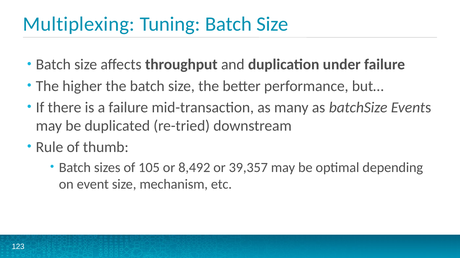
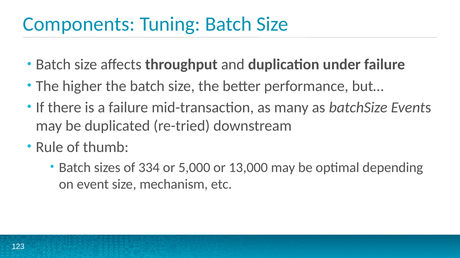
Multiplexing: Multiplexing -> Components (79, 24)
105: 105 -> 334 (149, 168)
8,492: 8,492 -> 5,000 (194, 168)
39,357: 39,357 -> 13,000 (248, 168)
